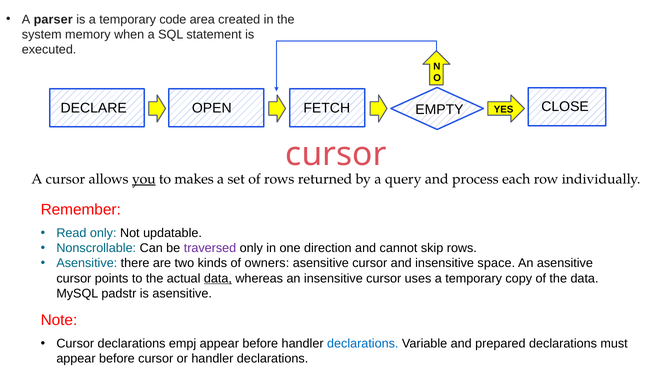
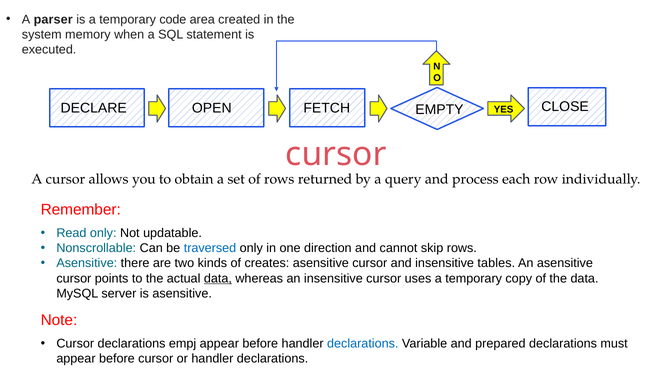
you underline: present -> none (144, 179)
makes: makes -> obtain (194, 179)
traversed colour: purple -> blue (210, 248)
owners: owners -> creates (267, 263)
space: space -> tables (496, 263)
padstr: padstr -> server (119, 294)
